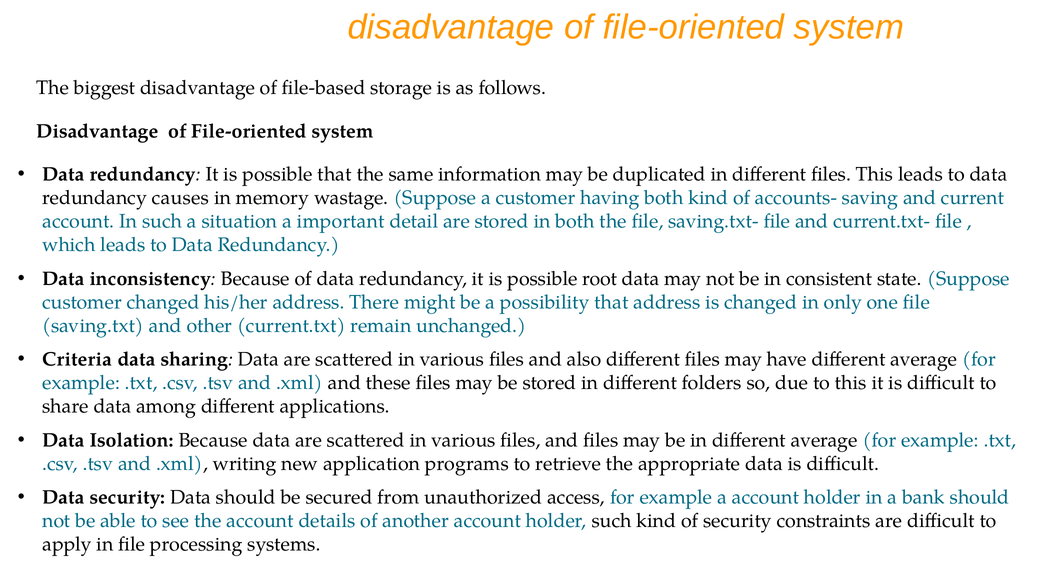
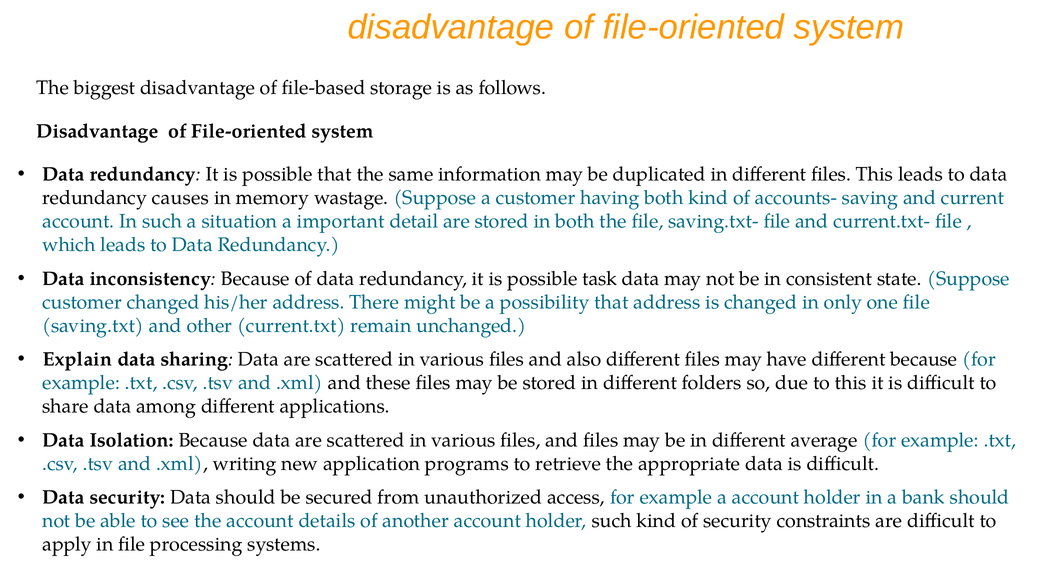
root: root -> task (600, 279)
Criteria: Criteria -> Explain (77, 360)
have different average: average -> because (924, 360)
